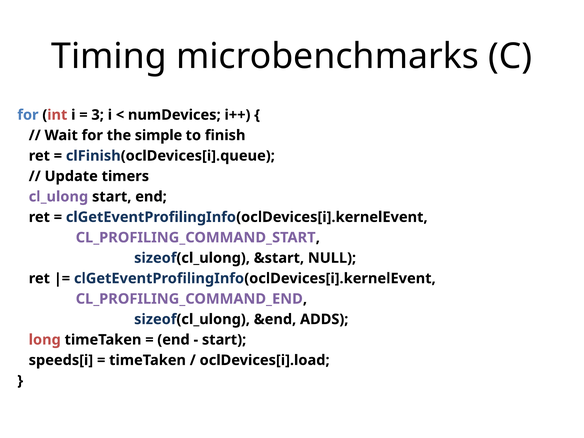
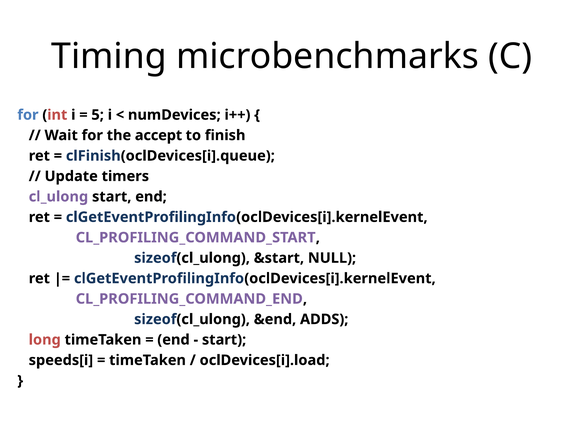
3: 3 -> 5 (98, 115)
simple: simple -> accept (158, 135)
